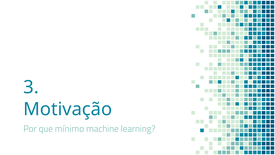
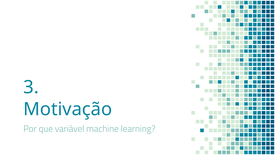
mínimo: mínimo -> variável (70, 129)
